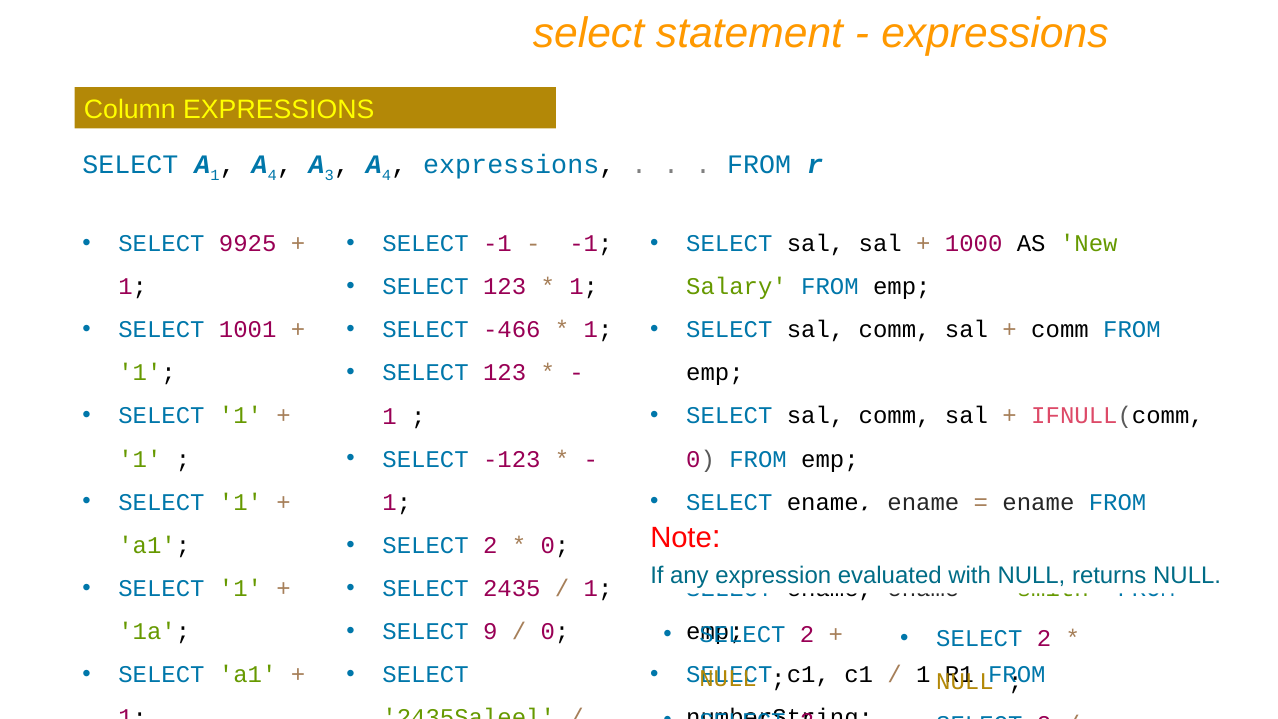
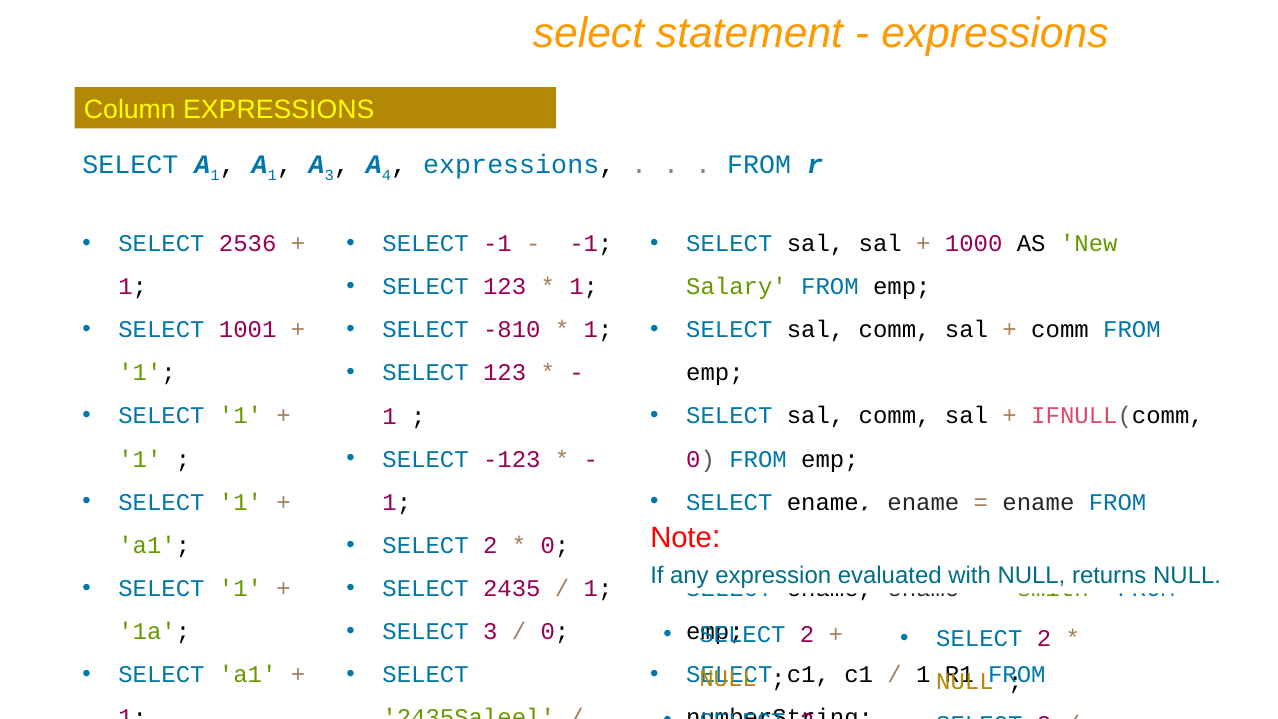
4: 4 -> 1 (272, 175)
9925: 9925 -> 2536 (248, 243)
-466: -466 -> -810 (512, 330)
SELECT 9: 9 -> 3 (490, 632)
